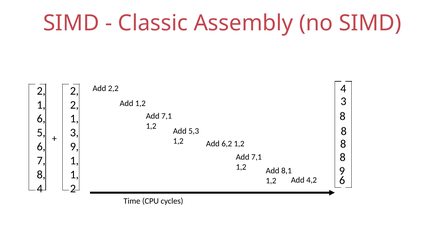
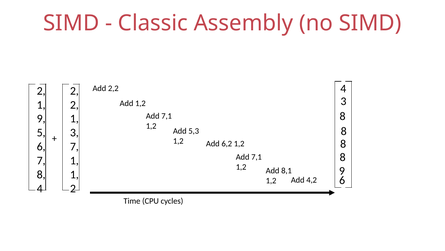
6: 6 -> 9 (41, 118)
9: 9 -> 7 (74, 146)
